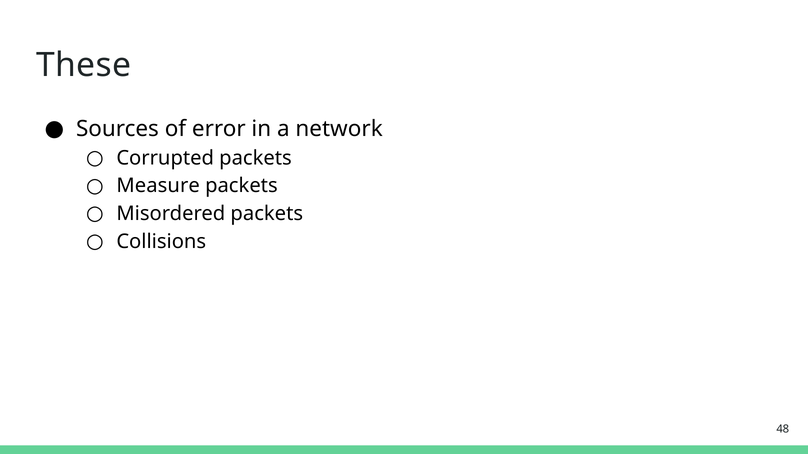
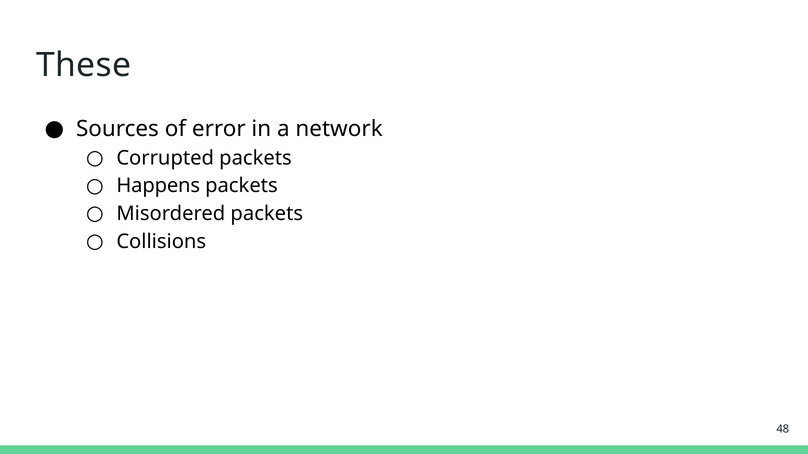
Measure: Measure -> Happens (158, 186)
